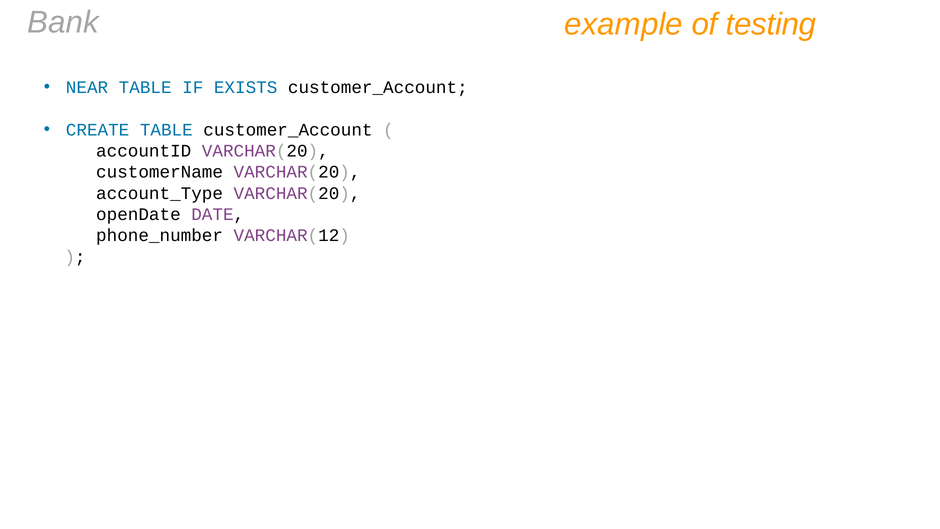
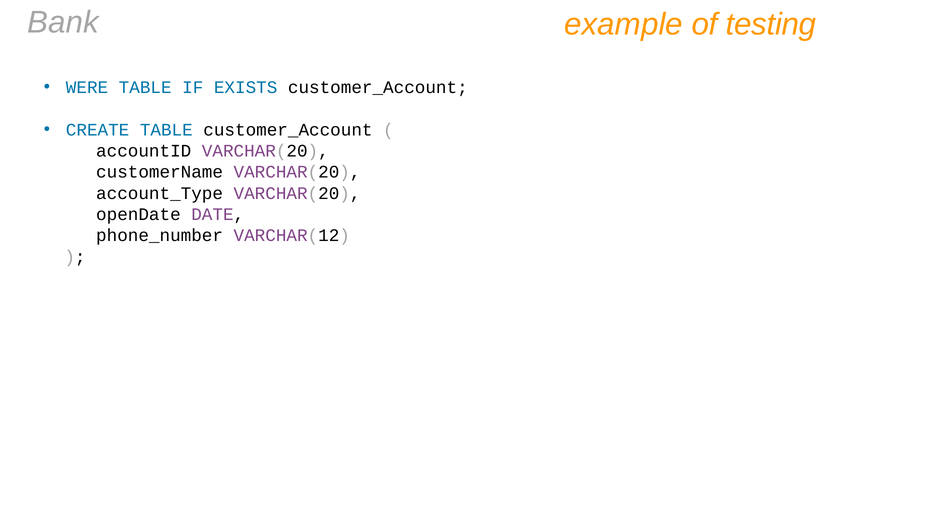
NEAR: NEAR -> WERE (87, 87)
